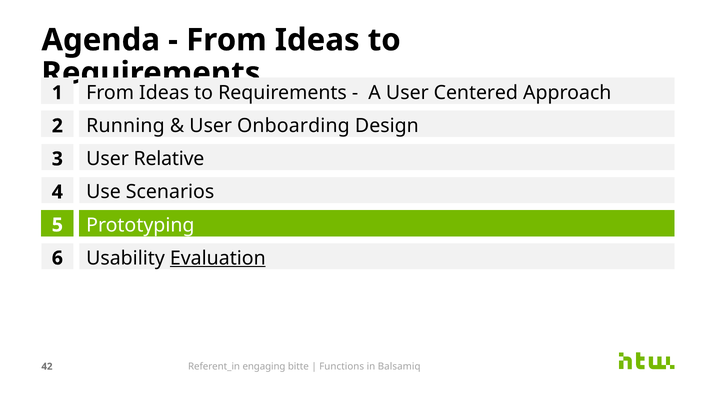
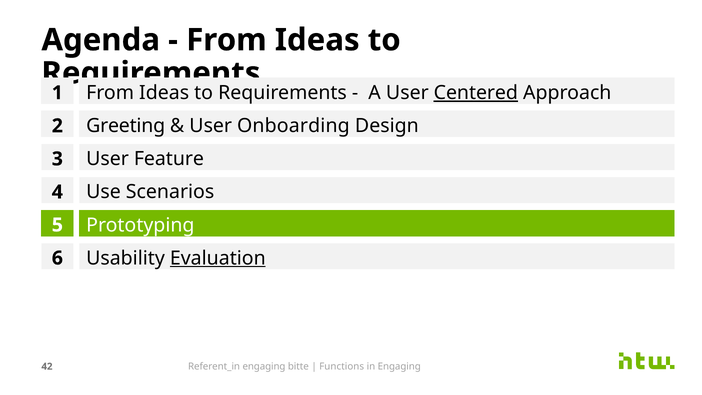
Centered underline: none -> present (476, 93)
Running: Running -> Greeting (126, 126)
Relative: Relative -> Feature (169, 159)
in Balsamiq: Balsamiq -> Engaging (399, 366)
